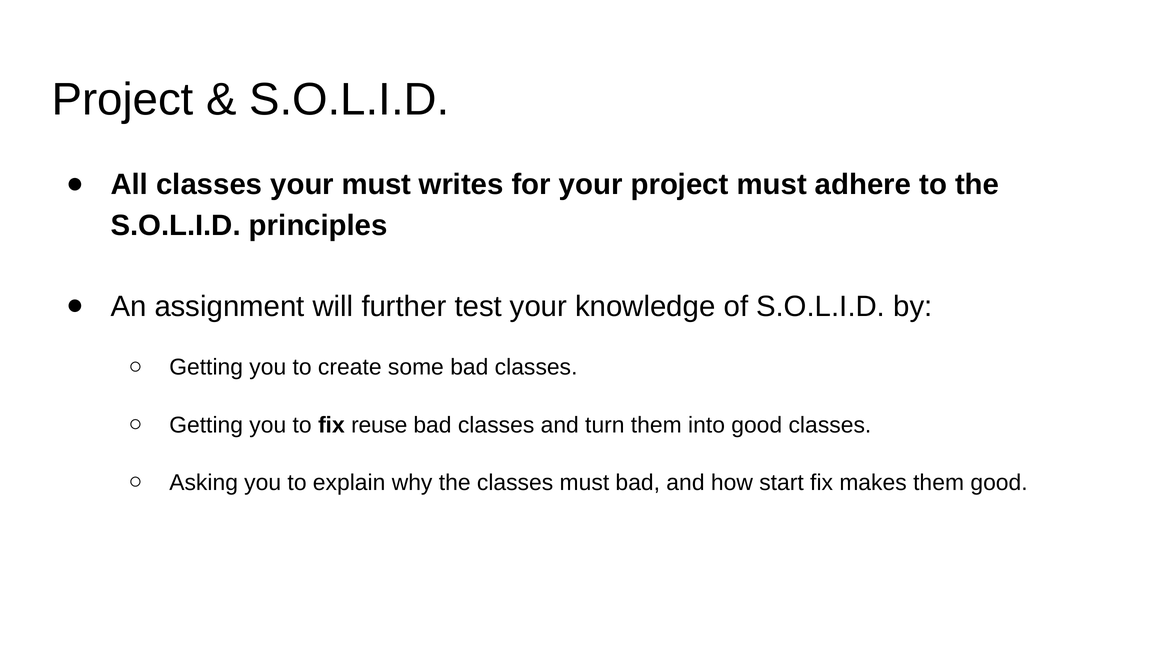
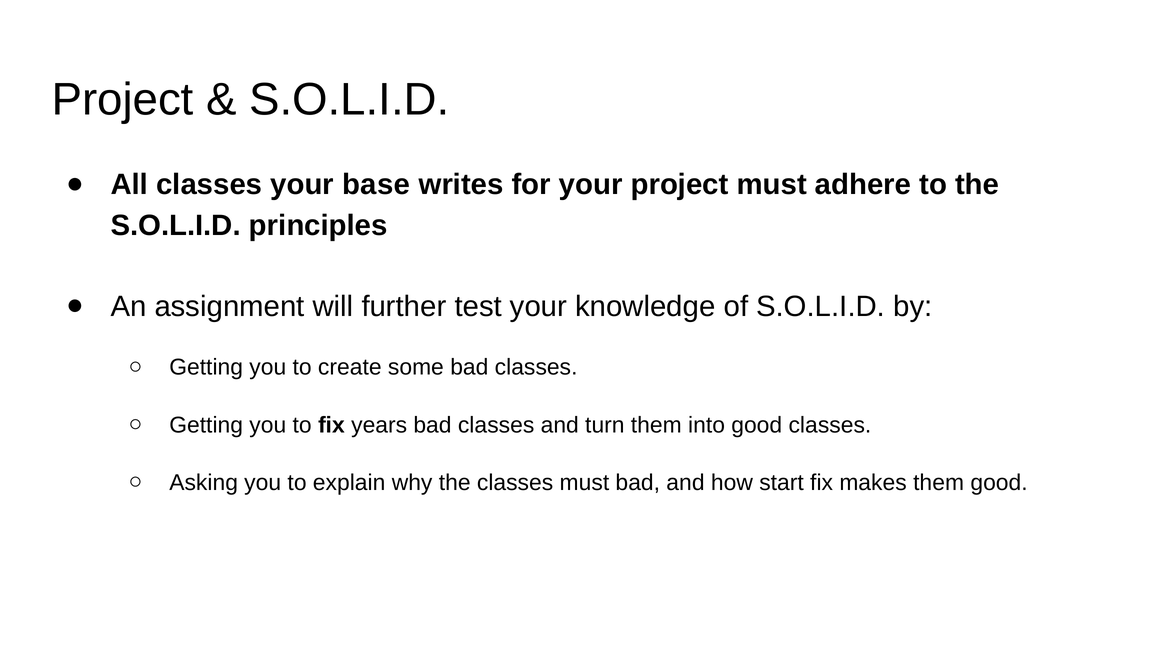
your must: must -> base (376, 185)
reuse: reuse -> years (379, 425)
